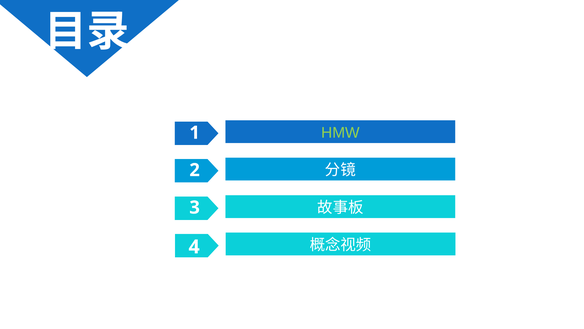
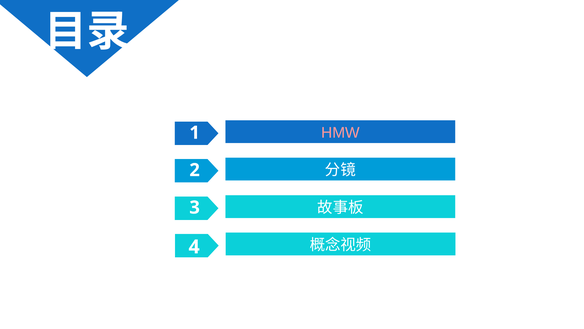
HMW colour: light green -> pink (340, 133)
